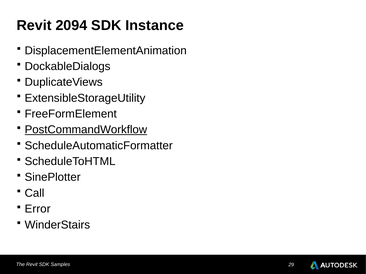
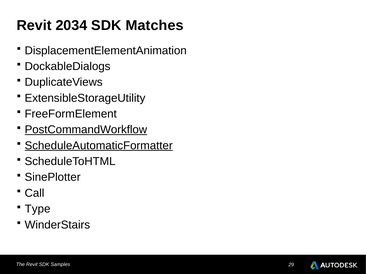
2094: 2094 -> 2034 (71, 25)
Instance: Instance -> Matches (155, 25)
ScheduleAutomaticFormatter underline: none -> present (99, 146)
Error: Error -> Type (38, 209)
